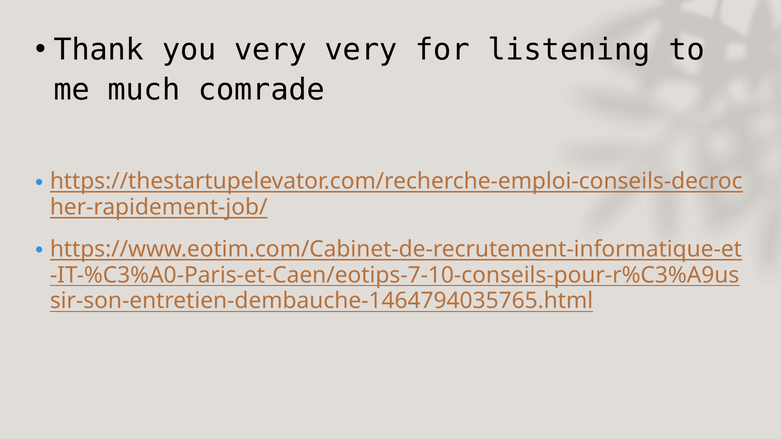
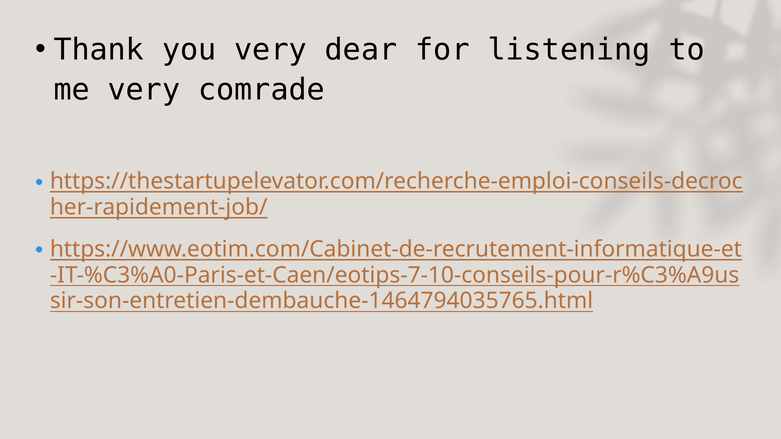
very very: very -> dear (361, 50)
me much: much -> very (144, 90)
